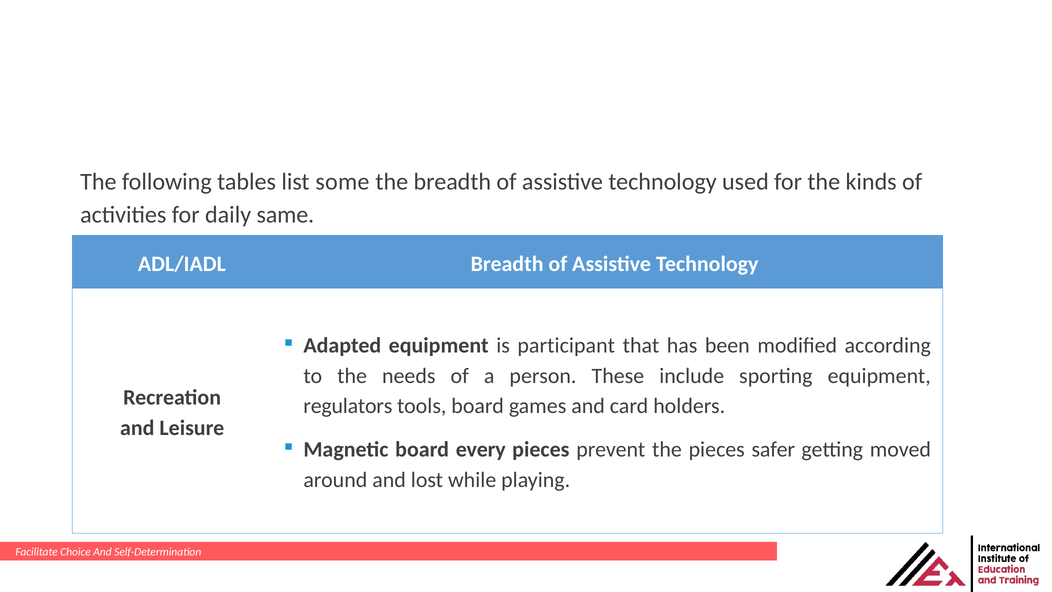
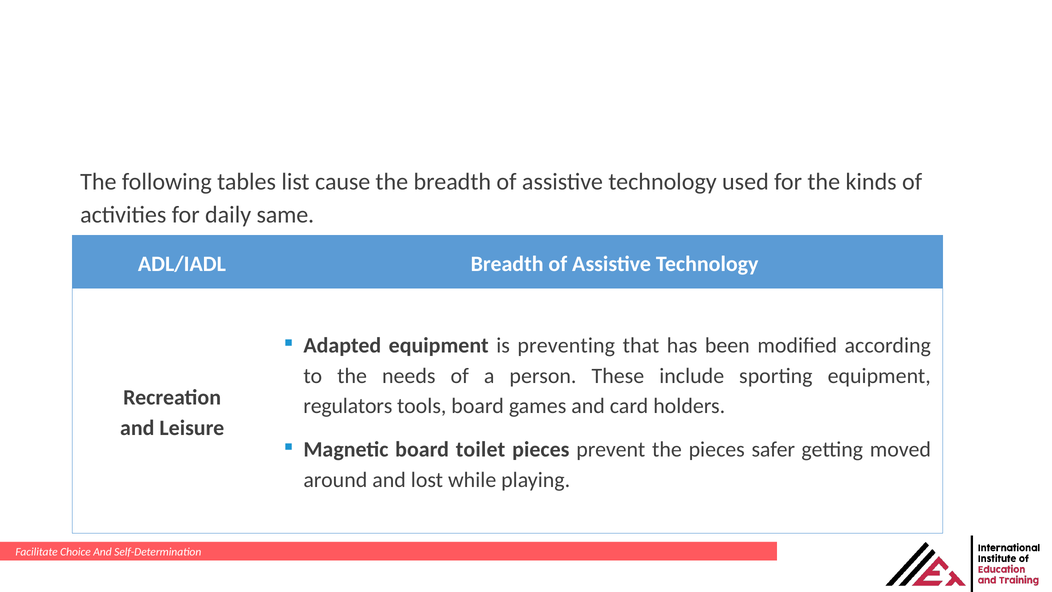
some: some -> cause (343, 182)
participant: participant -> preventing (566, 345)
every: every -> toilet (481, 449)
